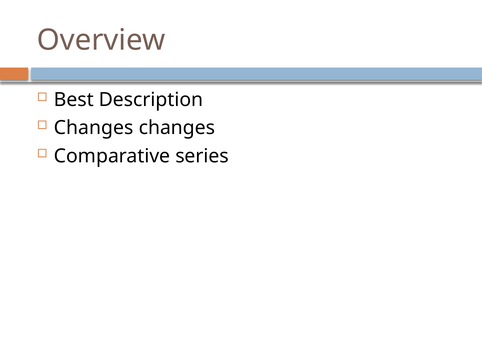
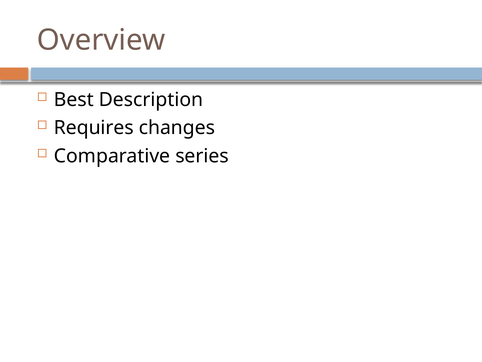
Changes: Changes -> Requires (94, 128)
